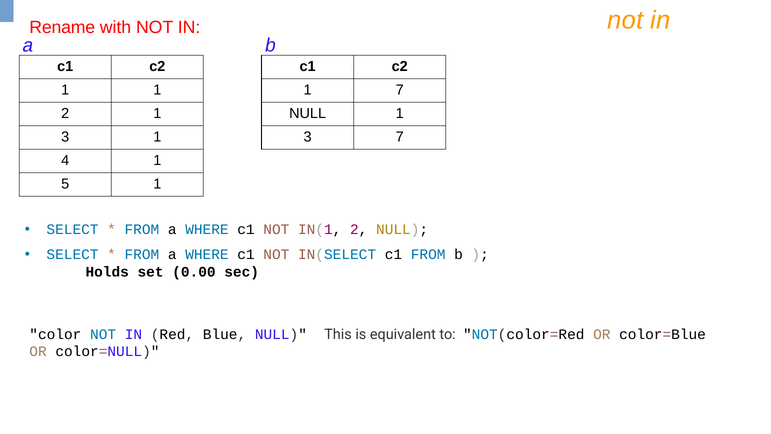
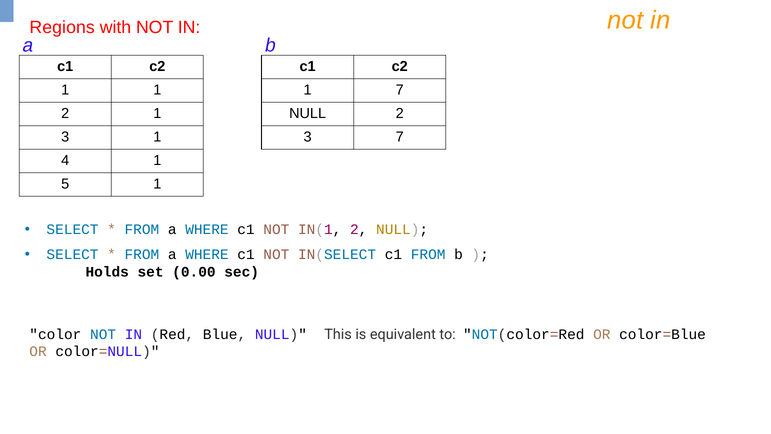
Rename: Rename -> Regions (62, 27)
NULL 1: 1 -> 2 (400, 113)
